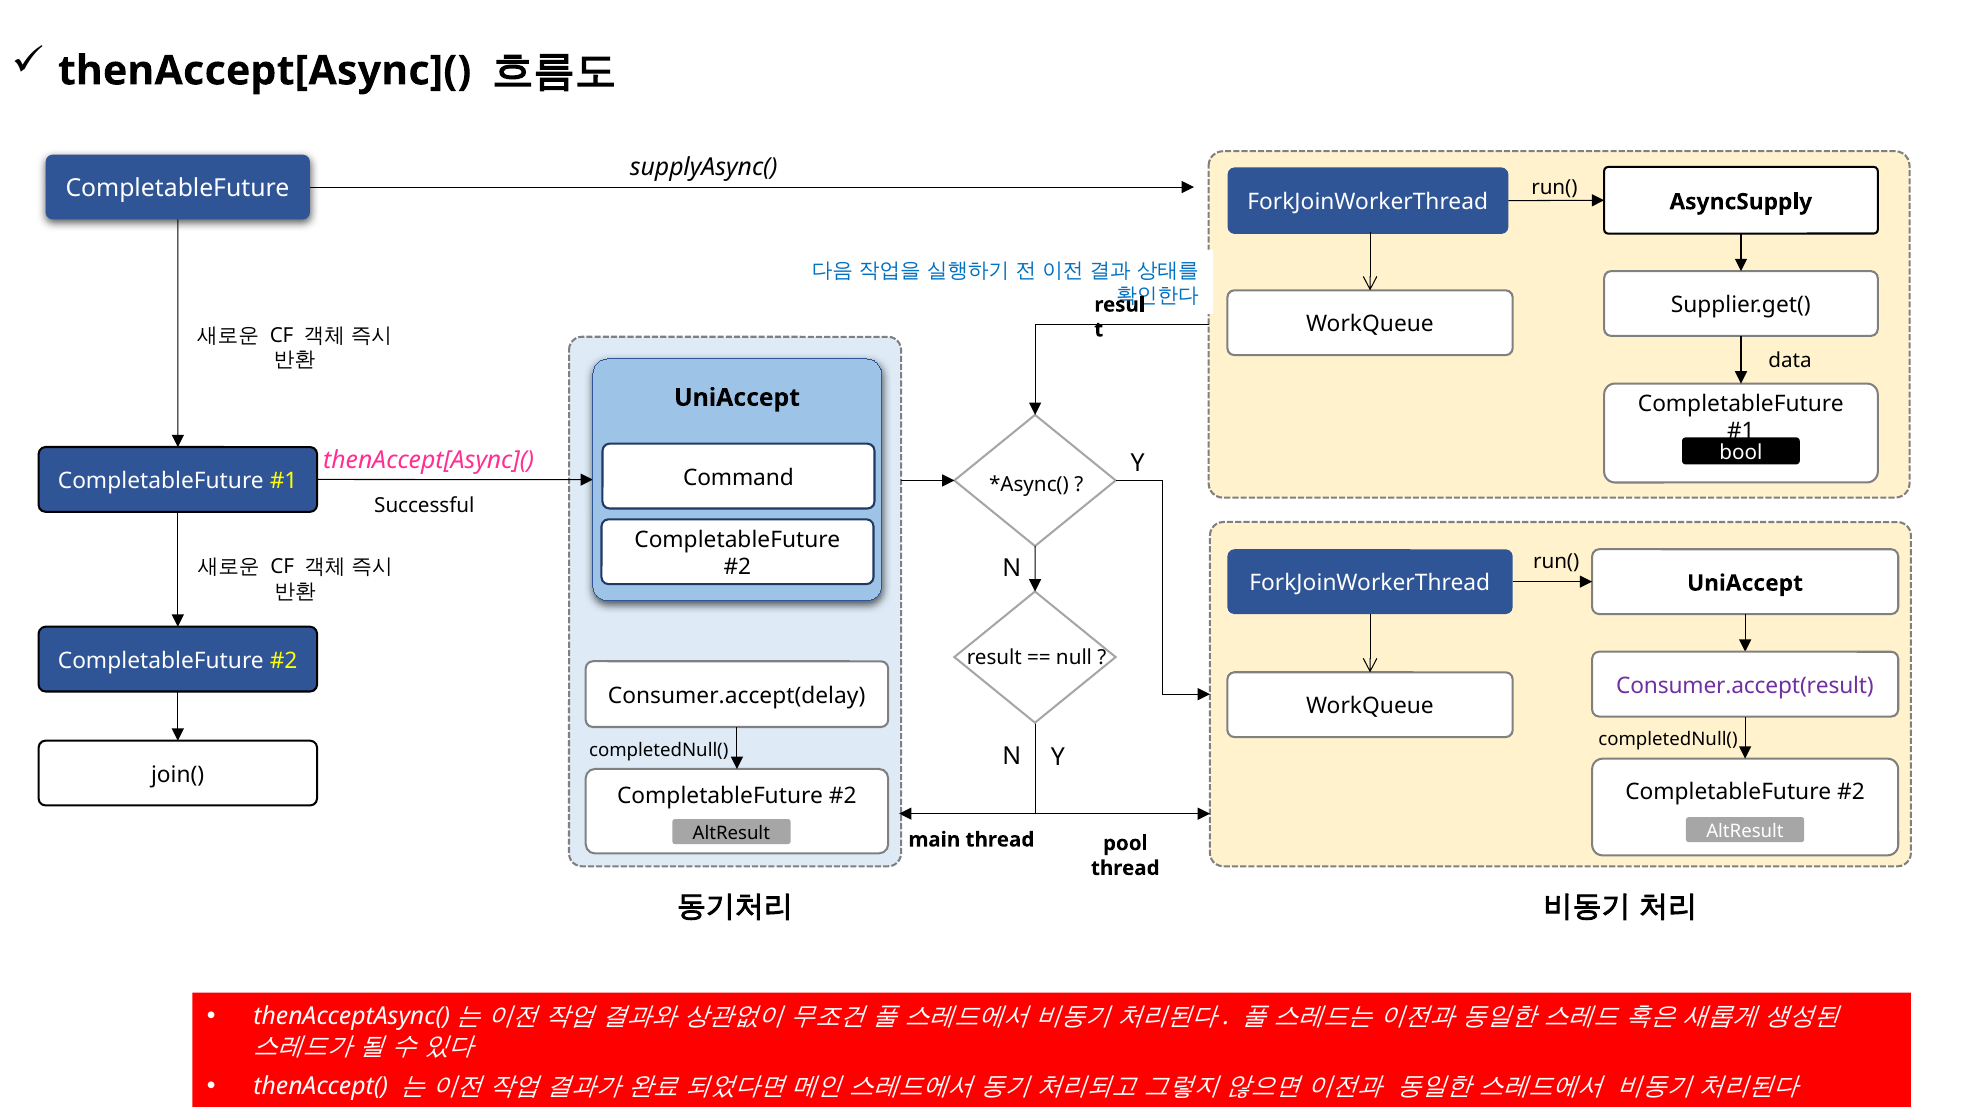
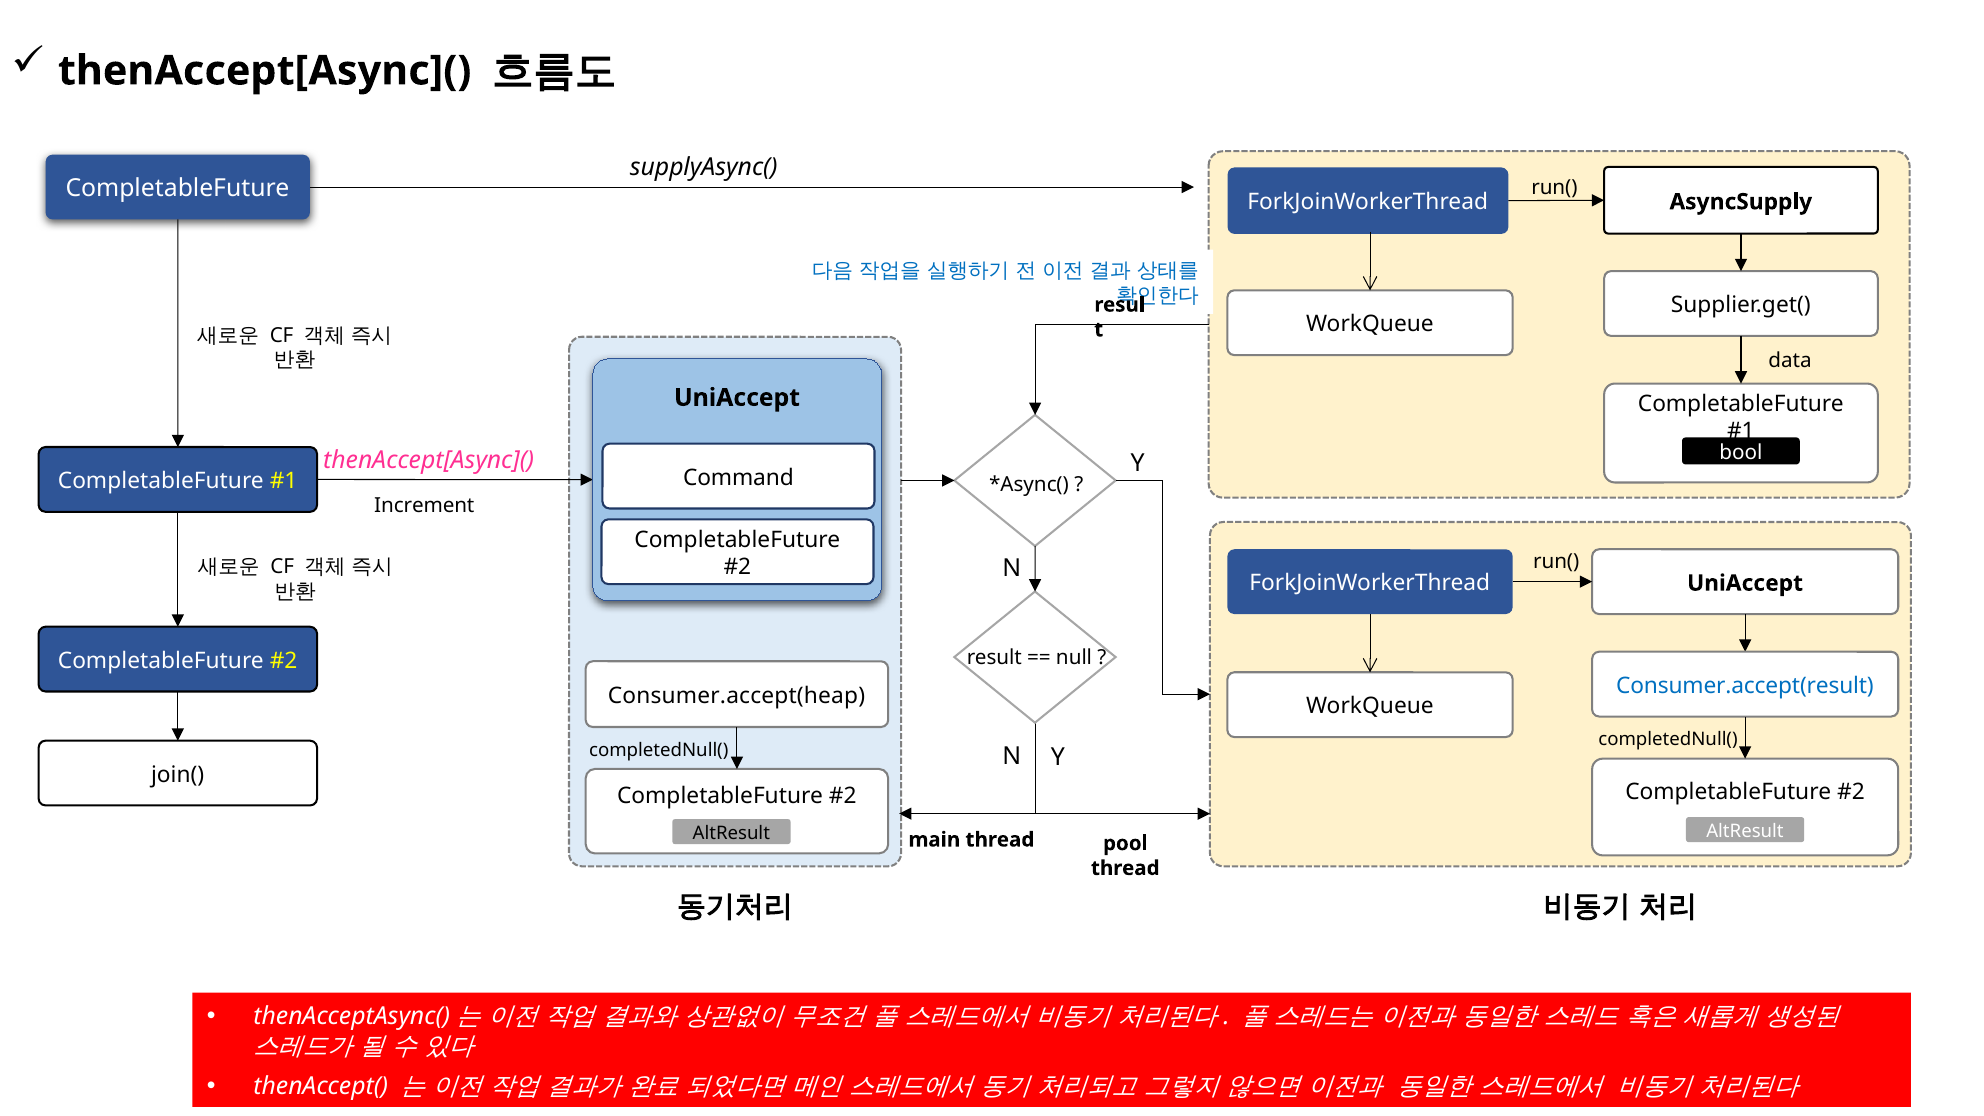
Successful: Successful -> Increment (424, 506)
Consumer.accept(result colour: purple -> blue (1745, 686)
Consumer.accept(delay: Consumer.accept(delay -> Consumer.accept(heap (737, 696)
